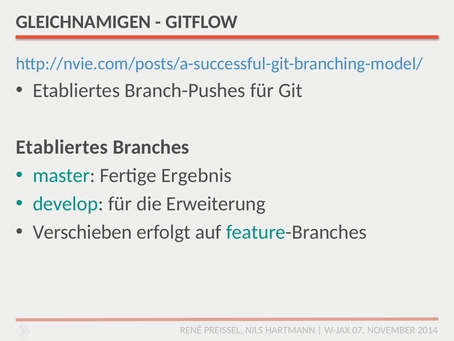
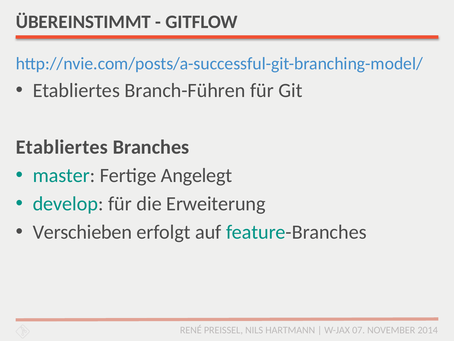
GLEICHNAMIGEN: GLEICHNAMIGEN -> ÜBEREINSTIMMT (83, 22)
Branch-Pushes: Branch-Pushes -> Branch-Führen (185, 90)
Ergebnis: Ergebnis -> Angelegt (197, 175)
